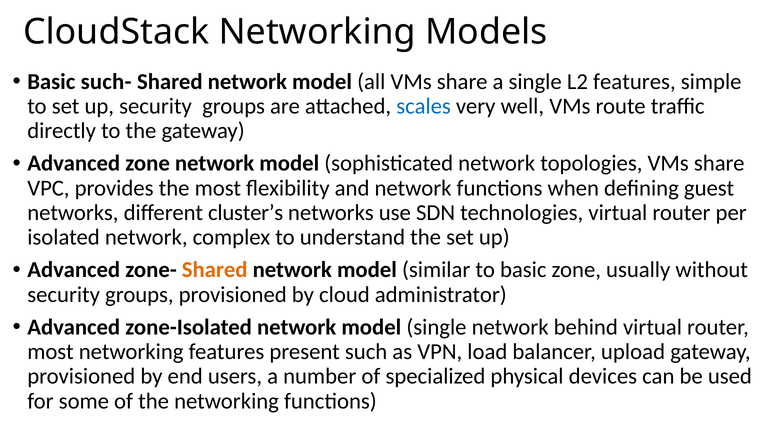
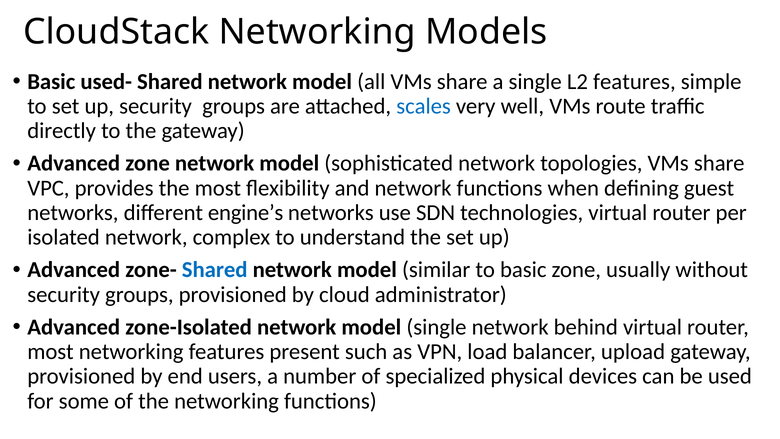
such-: such- -> used- (106, 82)
cluster’s: cluster’s -> engine’s (246, 213)
Shared colour: orange -> blue (215, 270)
